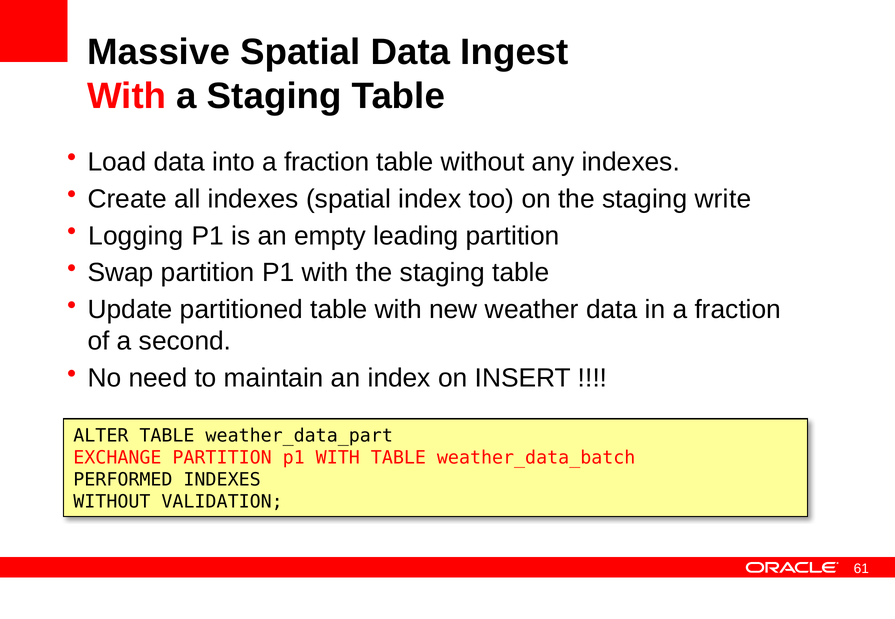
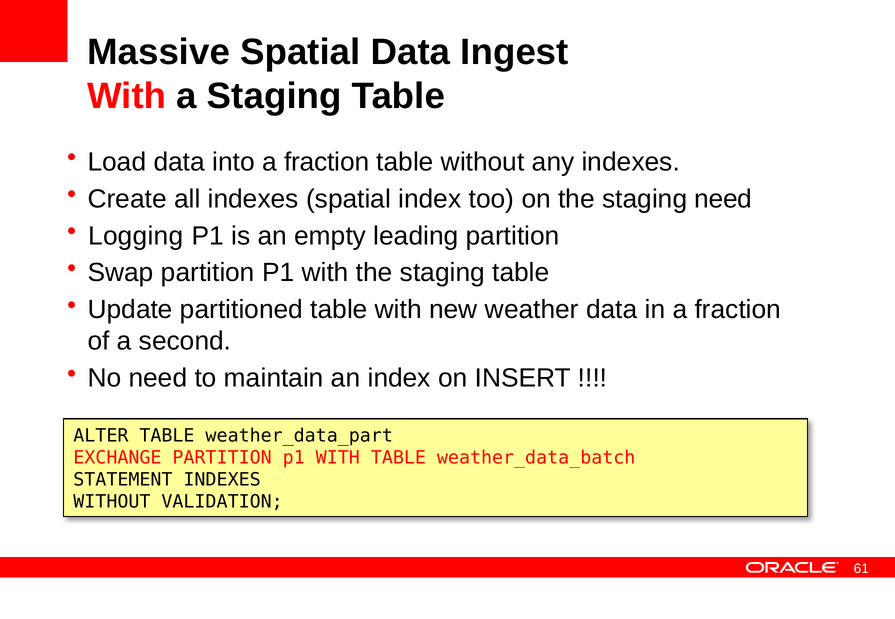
staging write: write -> need (723, 199)
PERFORMED: PERFORMED -> STATEMENT (123, 480)
